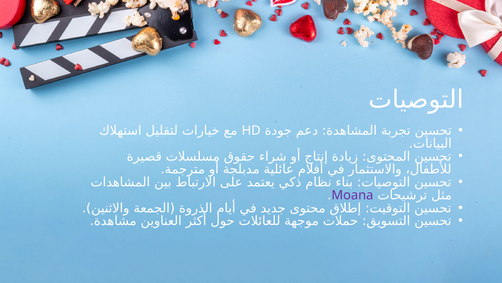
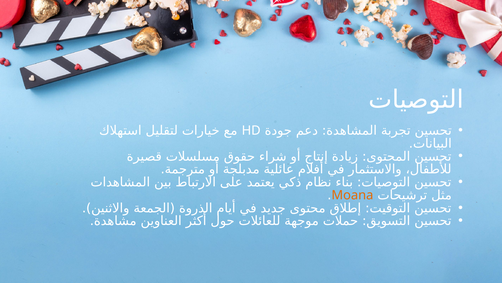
Moana colour: purple -> orange (352, 195)
